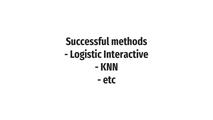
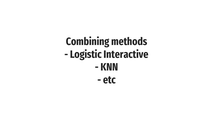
Successful: Successful -> Combining (88, 41)
